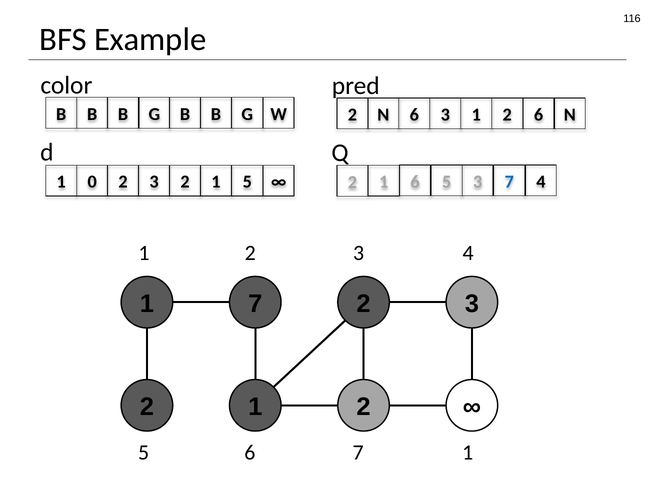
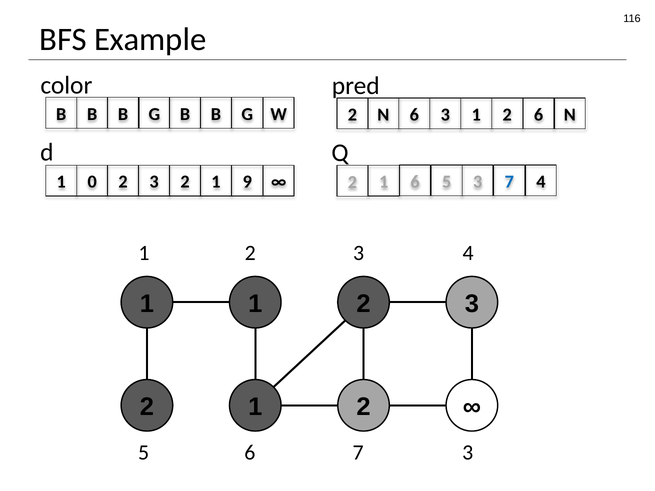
1 5: 5 -> 9 (247, 182)
1 7: 7 -> 1 (255, 304)
7 1: 1 -> 3 (468, 453)
